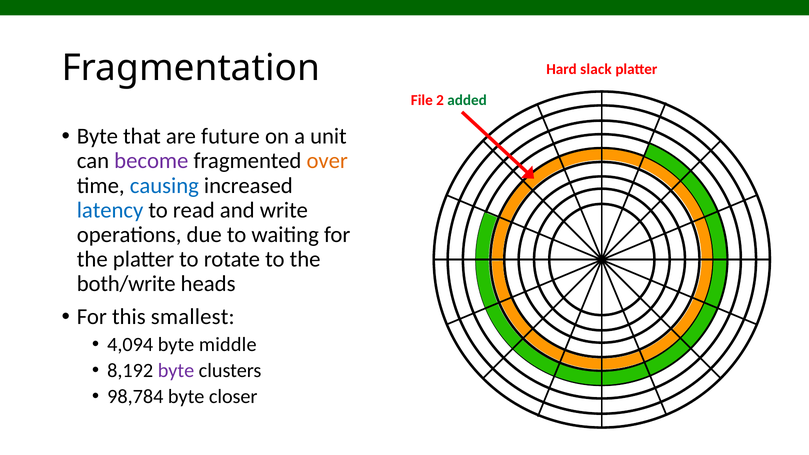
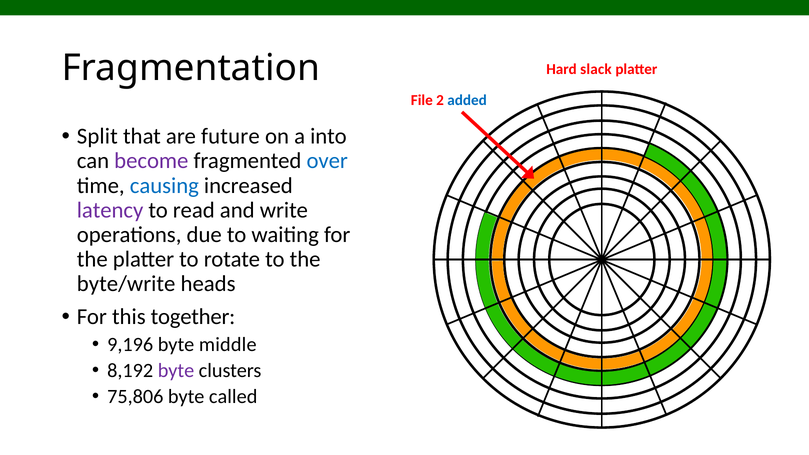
added colour: green -> blue (467, 100)
Byte: Byte -> Split (97, 136)
unit: unit -> into (328, 136)
over colour: orange -> blue (327, 161)
latency colour: blue -> purple (110, 210)
both/write: both/write -> byte/write (126, 284)
smallest: smallest -> together (193, 317)
4,094: 4,094 -> 9,196 (130, 344)
98,784: 98,784 -> 75,806 (135, 397)
closer: closer -> called (233, 397)
